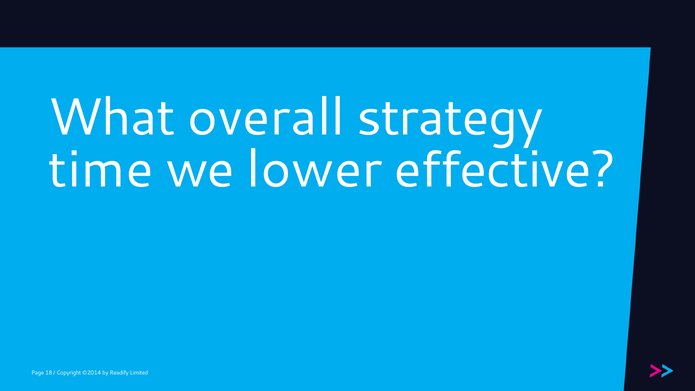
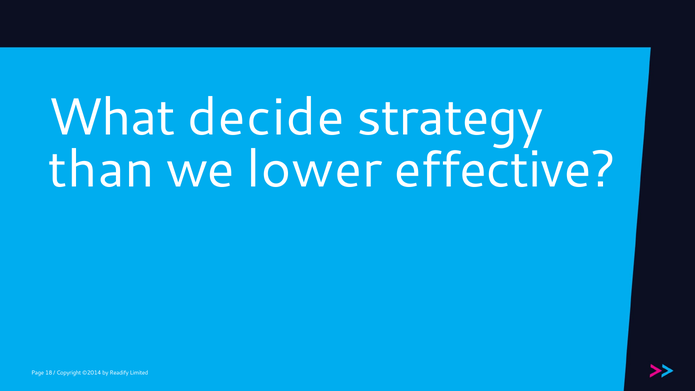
overall: overall -> decide (266, 117)
time: time -> than (101, 170)
